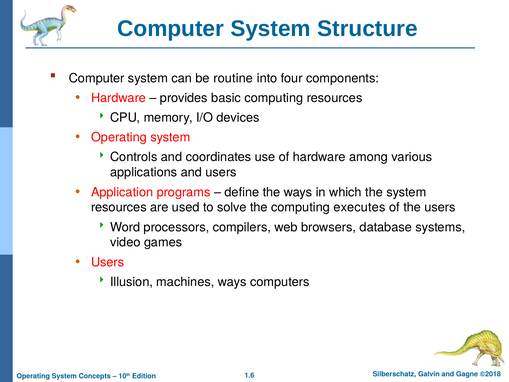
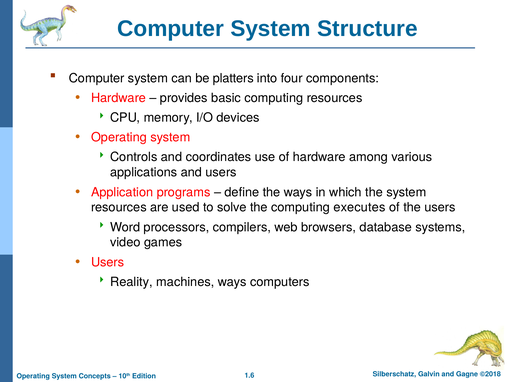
routine: routine -> platters (233, 78)
Illusion: Illusion -> Reality (131, 282)
